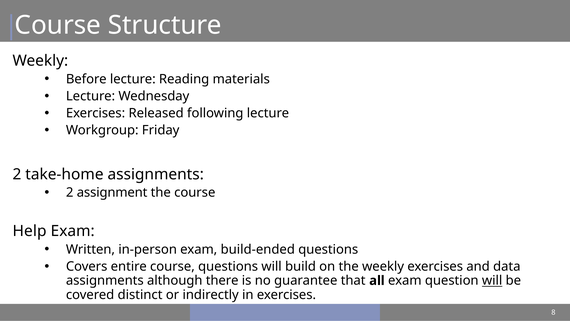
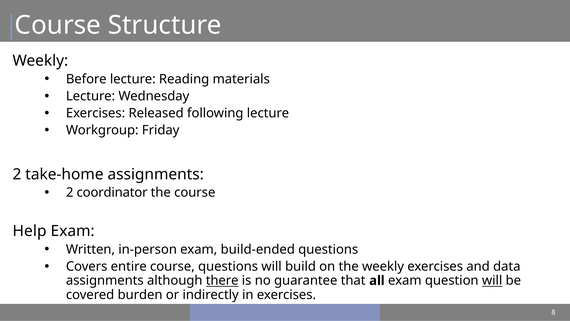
assignment: assignment -> coordinator (112, 192)
there underline: none -> present (222, 280)
distinct: distinct -> burden (140, 294)
